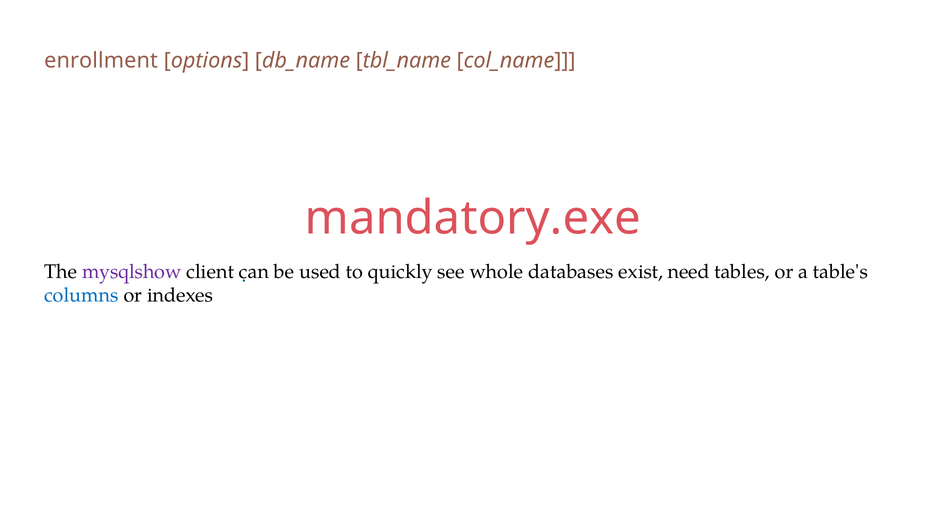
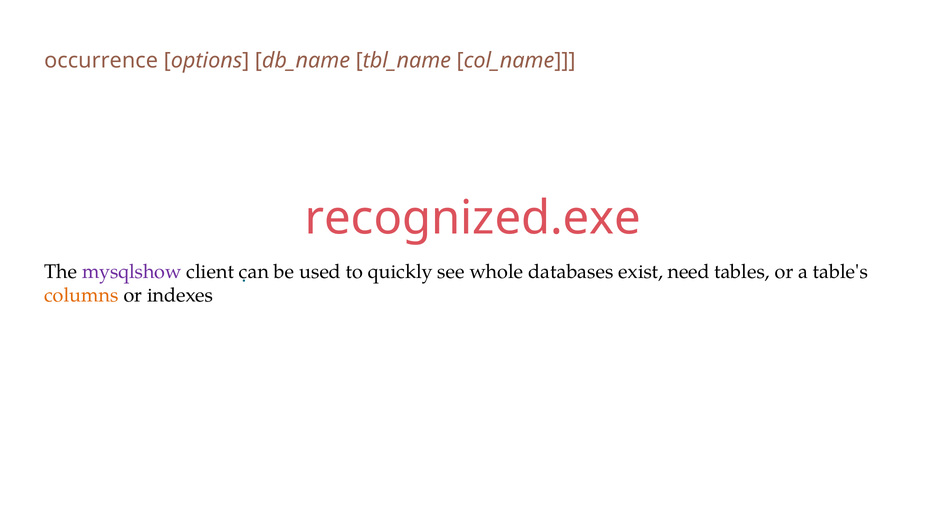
enrollment: enrollment -> occurrence (101, 61)
mandatory.exe: mandatory.exe -> recognized.exe (473, 218)
columns colour: blue -> orange (81, 295)
